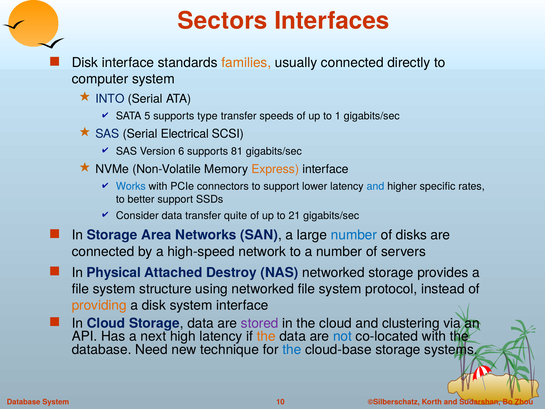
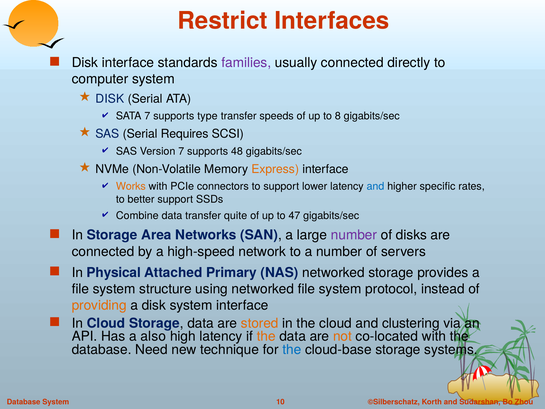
Sectors: Sectors -> Restrict (223, 21)
families colour: orange -> purple (246, 63)
INTO: INTO -> DISK (110, 99)
SATA 5: 5 -> 7 (147, 116)
1: 1 -> 8 (338, 116)
Electrical: Electrical -> Requires (185, 134)
Version 6: 6 -> 7 (181, 151)
81: 81 -> 48 (237, 151)
Works colour: blue -> orange (131, 186)
Consider: Consider -> Combine (137, 215)
21: 21 -> 47 (294, 215)
number colour: blue -> purple (354, 235)
Destroy: Destroy -> Primary (231, 272)
stored colour: purple -> orange (260, 323)
next: next -> also (153, 336)
not colour: blue -> orange (342, 336)
